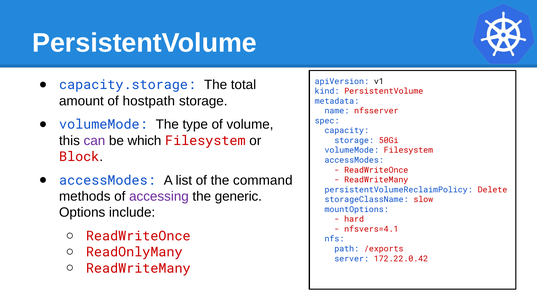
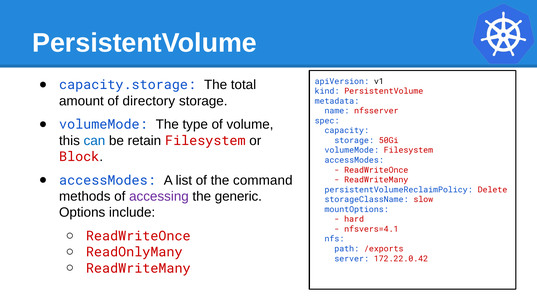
hostpath: hostpath -> directory (149, 101)
can colour: purple -> blue (94, 141)
which: which -> retain (144, 141)
